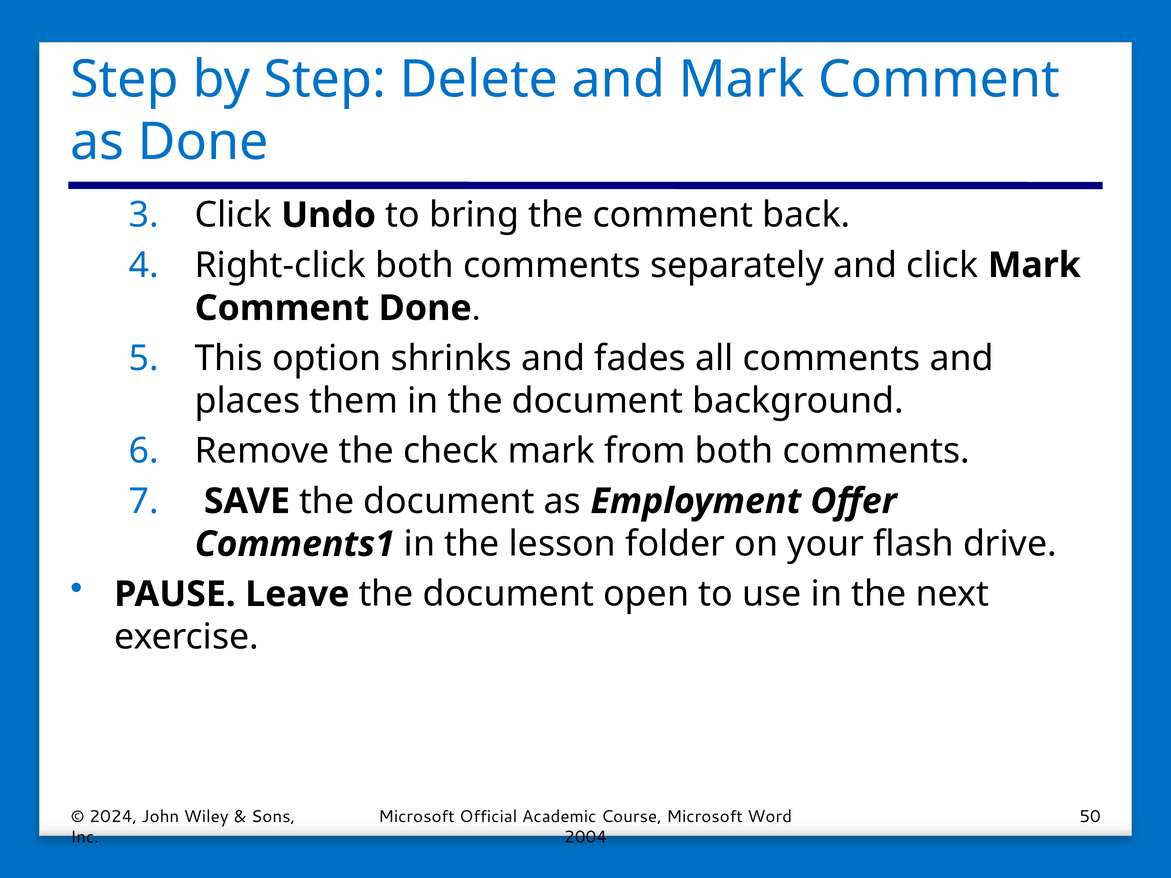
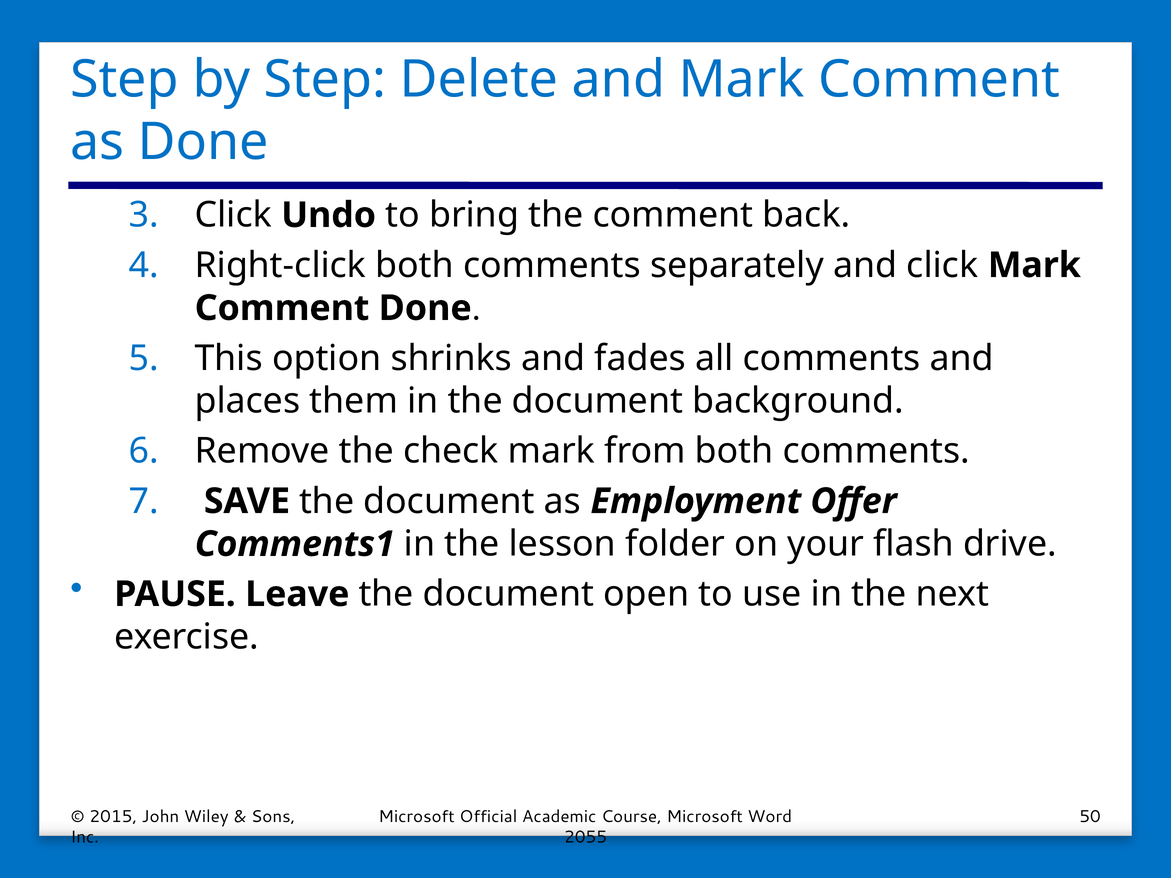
2024: 2024 -> 2015 (113, 817)
2004: 2004 -> 2055 (586, 838)
